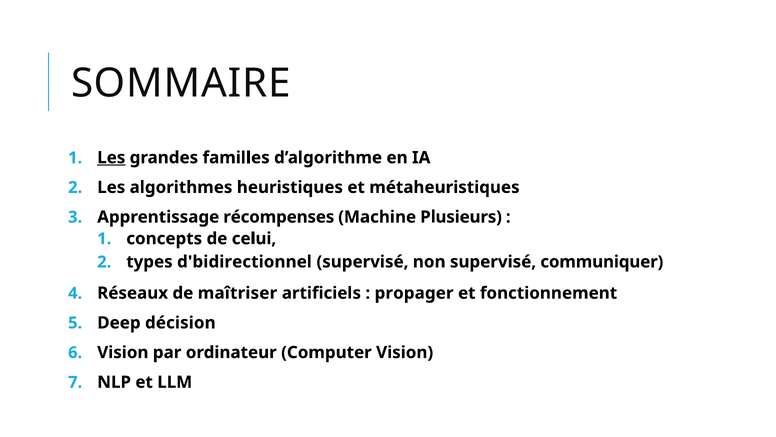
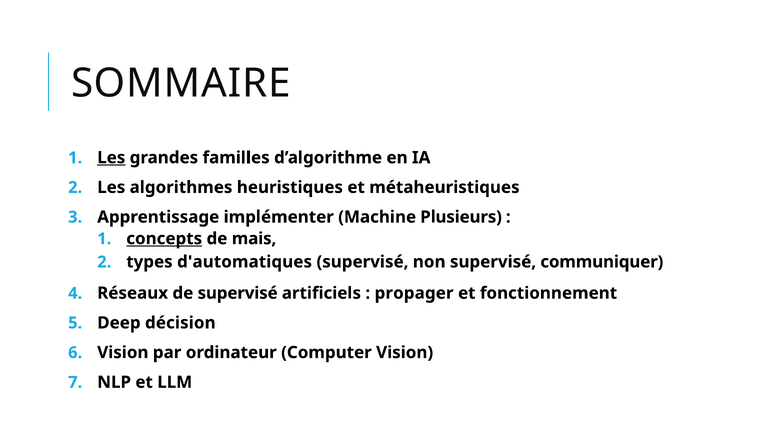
récompenses: récompenses -> implémenter (279, 217)
concepts underline: none -> present (164, 238)
celui: celui -> mais (254, 238)
d'bidirectionnel: d'bidirectionnel -> d'automatiques (245, 262)
de maîtriser: maîtriser -> supervisé (238, 293)
